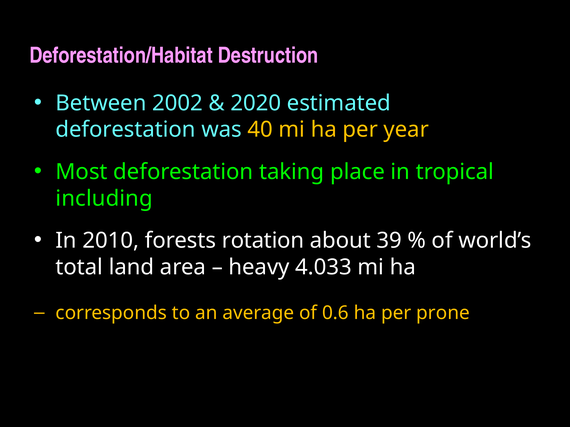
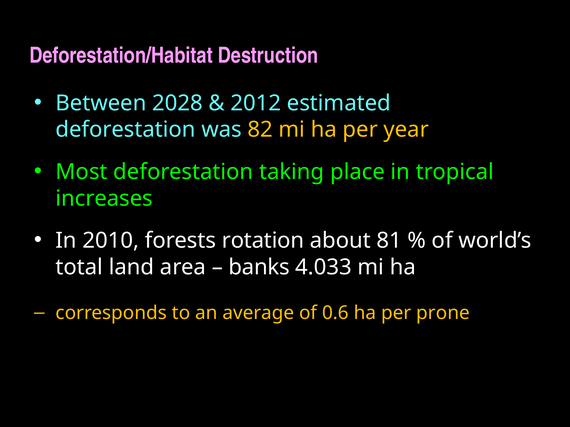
2002: 2002 -> 2028 (178, 103)
2020: 2020 -> 2012 (256, 103)
40: 40 -> 82 (260, 130)
including: including -> increases (104, 199)
39: 39 -> 81 (389, 241)
heavy: heavy -> banks (259, 267)
